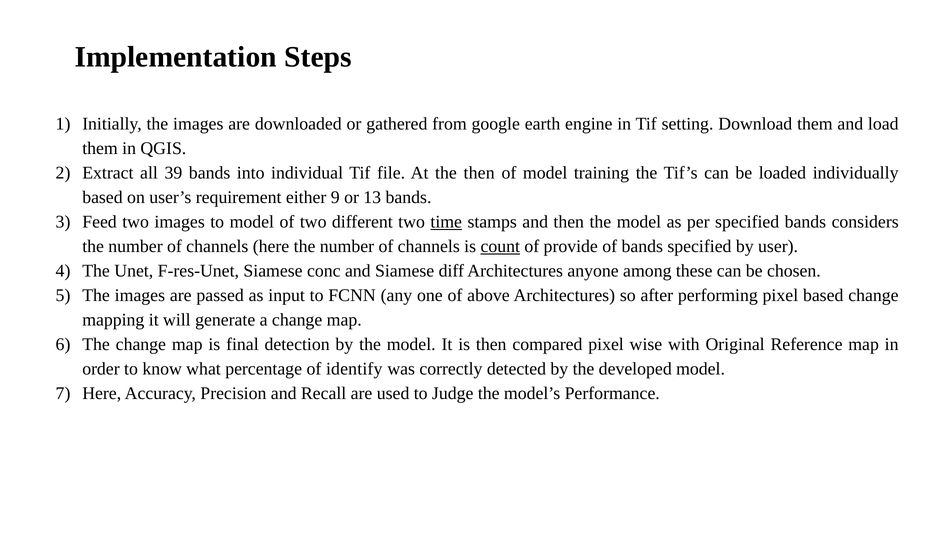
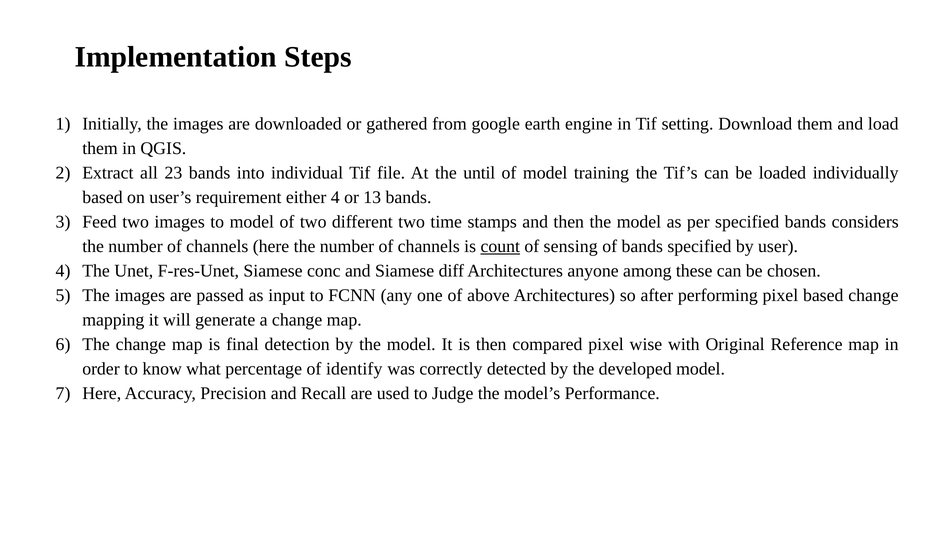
39: 39 -> 23 (173, 173)
the then: then -> until (479, 173)
either 9: 9 -> 4 (335, 197)
time underline: present -> none (446, 222)
provide: provide -> sensing (571, 246)
